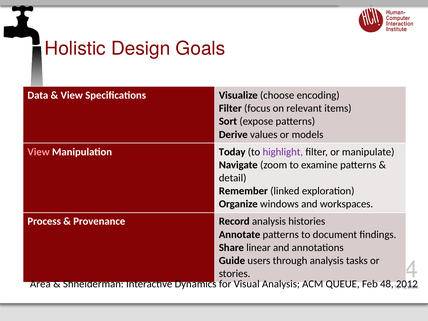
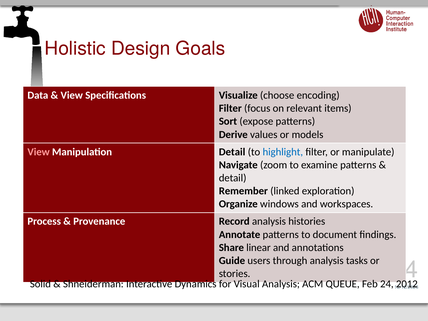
Manipulation Today: Today -> Detail (232, 152)
highlight colour: purple -> blue (283, 152)
Area: Area -> Solid (40, 284)
48: 48 -> 24 (387, 284)
